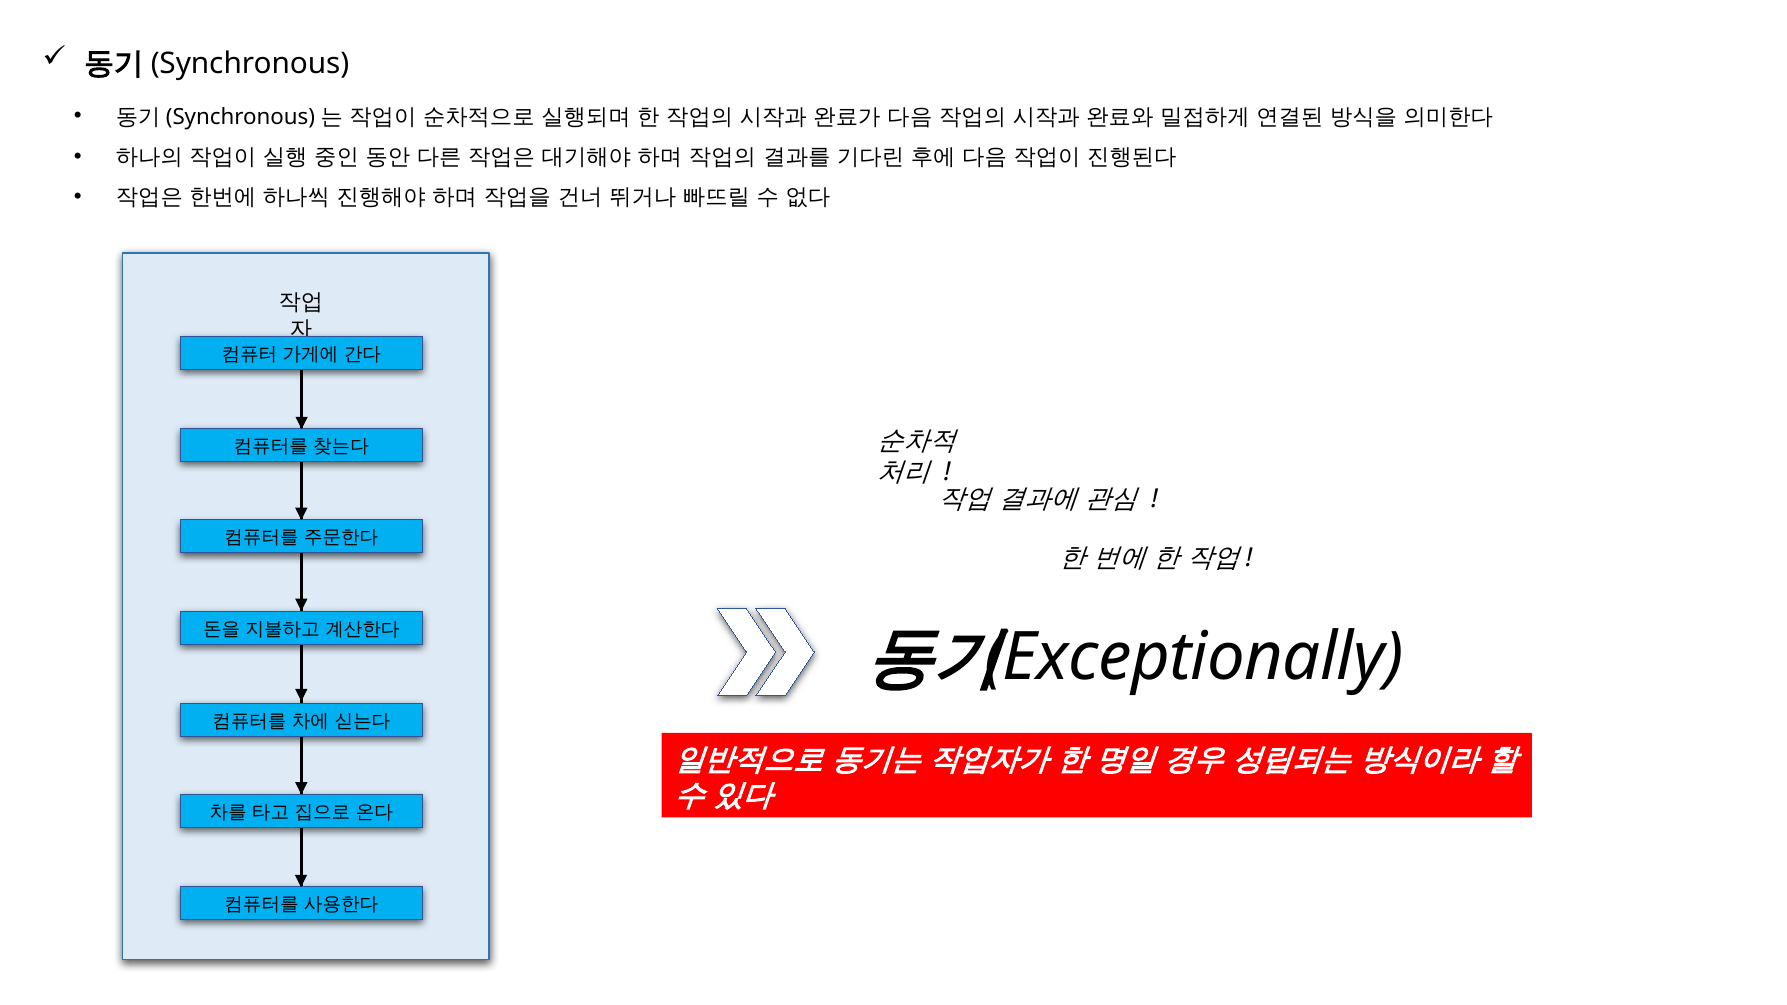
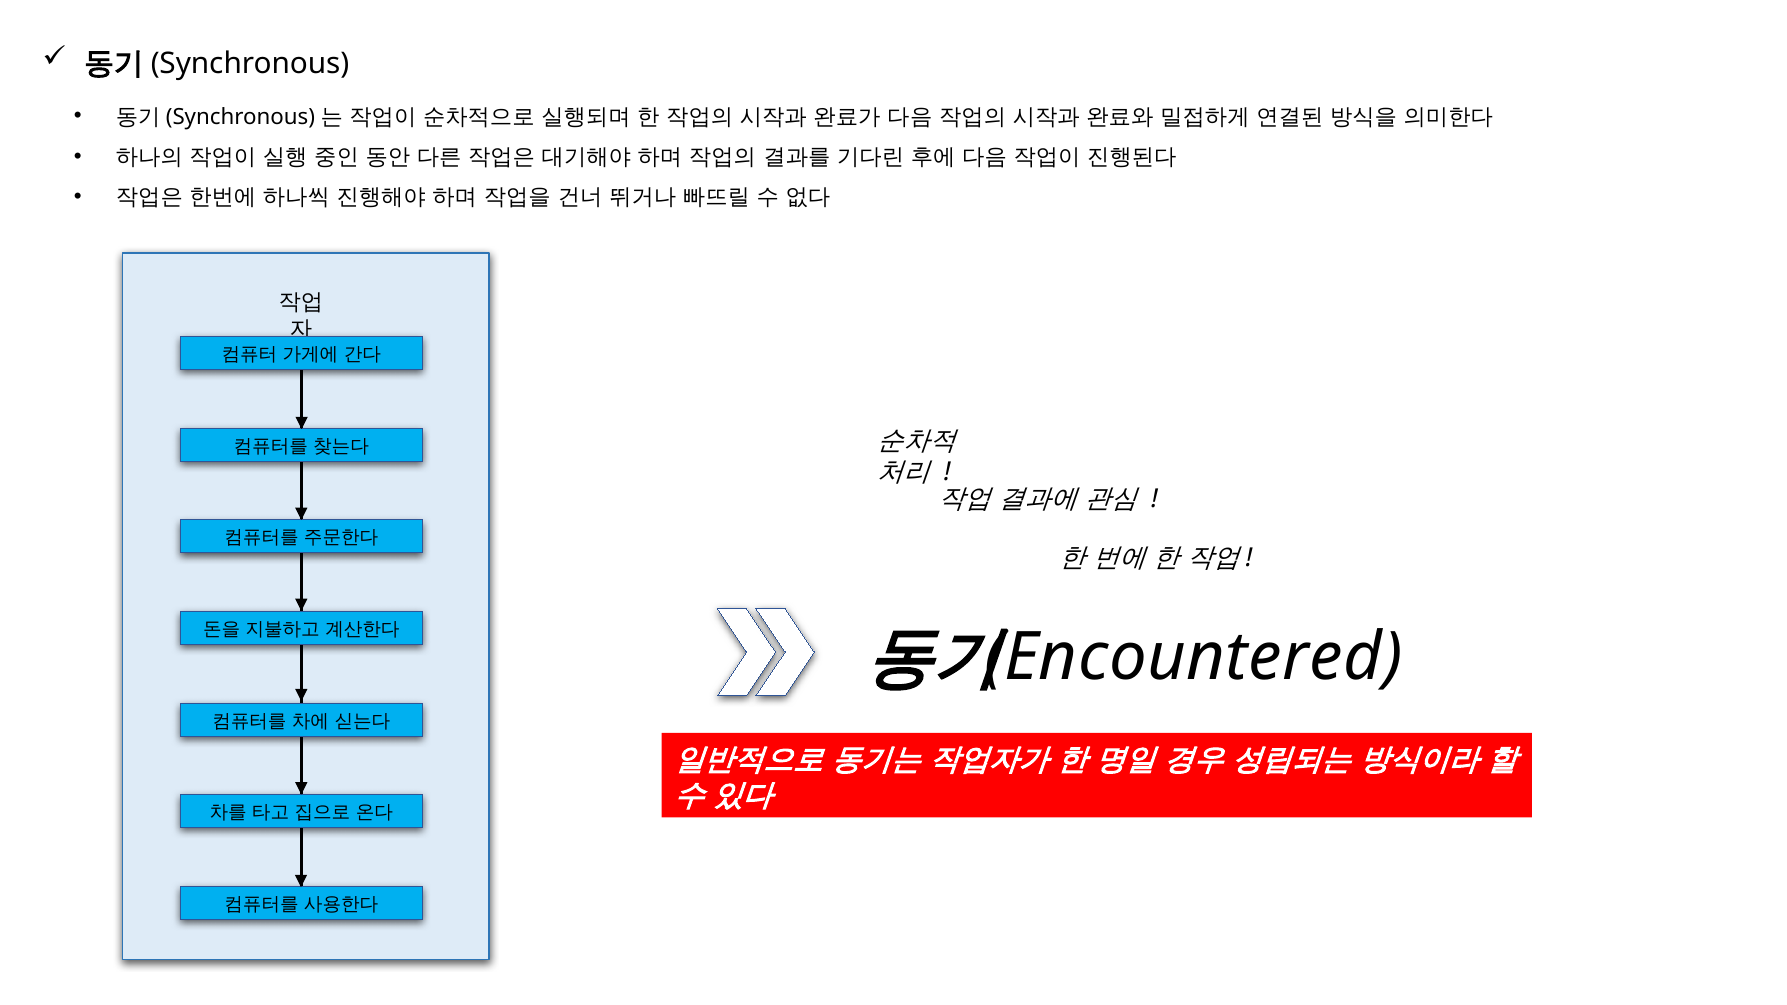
Exceptionally: Exceptionally -> Encountered (1193, 657)
